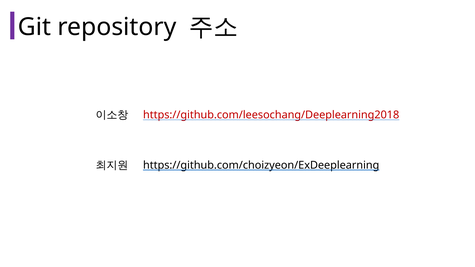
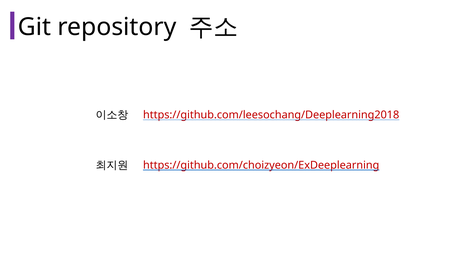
https://github.com/choizyeon/ExDeeplearning colour: black -> red (261, 165)
